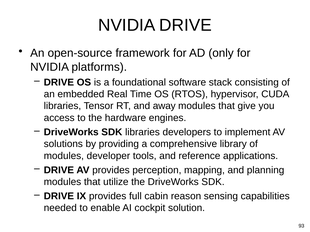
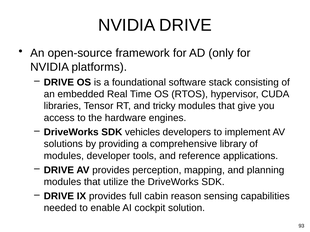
away: away -> tricky (164, 106)
SDK libraries: libraries -> vehicles (143, 132)
